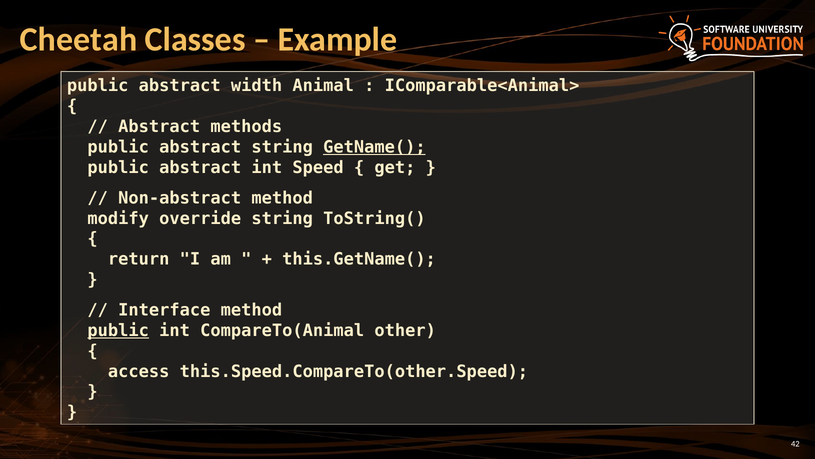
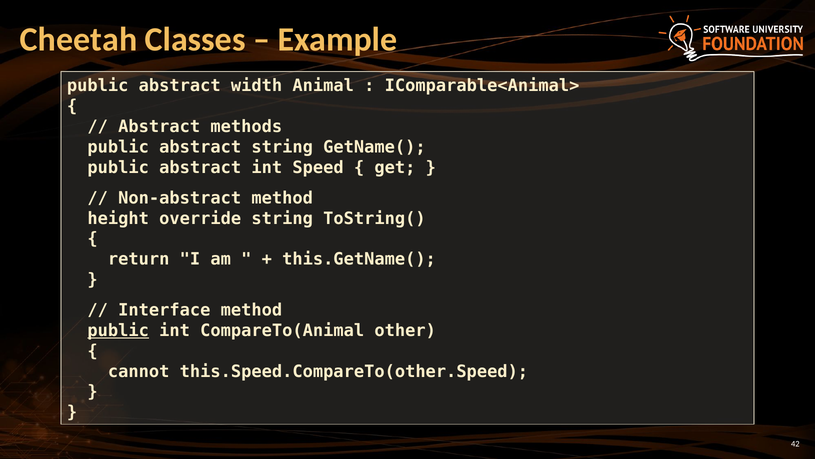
GetName( underline: present -> none (374, 147)
modify: modify -> height (118, 218)
access: access -> cannot (139, 371)
